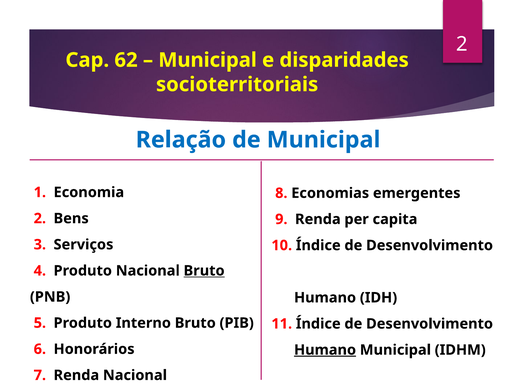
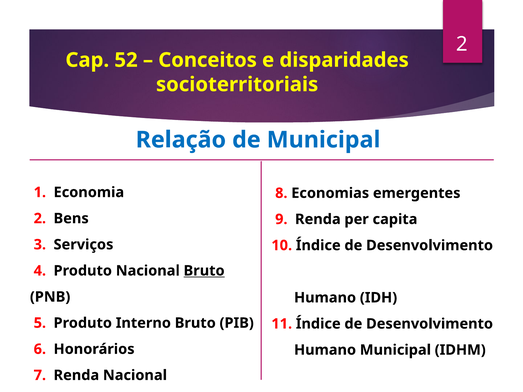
62: 62 -> 52 (126, 60)
Municipal: Municipal -> Conceitos (208, 60)
Humano underline: present -> none (325, 350)
